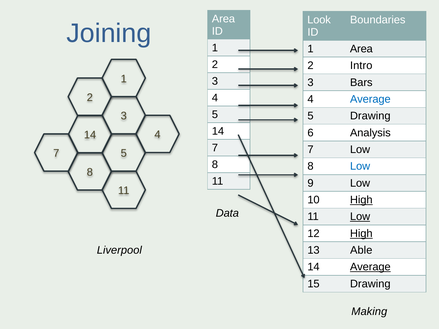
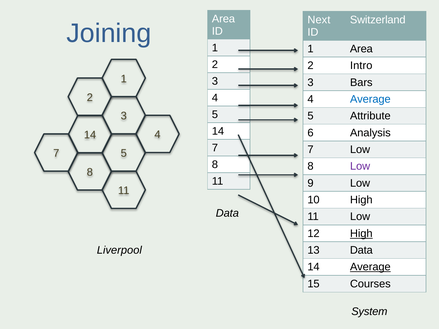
Look: Look -> Next (319, 20)
Boundaries: Boundaries -> Switzerland (378, 20)
5 Drawing: Drawing -> Attribute (370, 116)
Low colour: blue -> purple (360, 166)
High underline: present -> none (361, 200)
Low underline: present -> none (360, 217)
13 Able: Able -> Data (361, 250)
15 Drawing: Drawing -> Courses (370, 284)
Making: Making -> System (369, 312)
